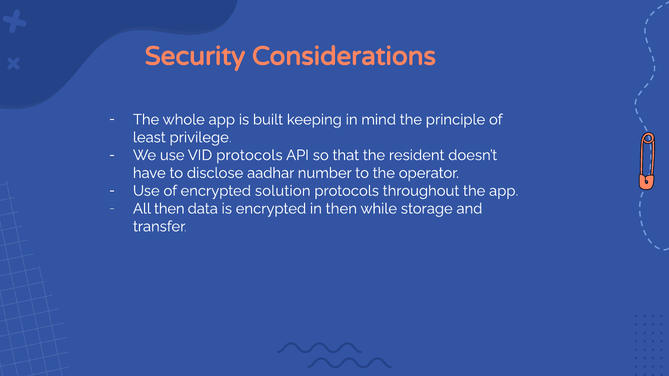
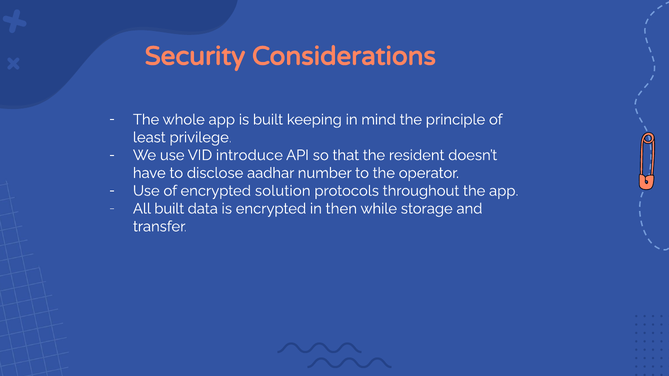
VID protocols: protocols -> introduce (249, 155)
All then: then -> built (169, 209)
